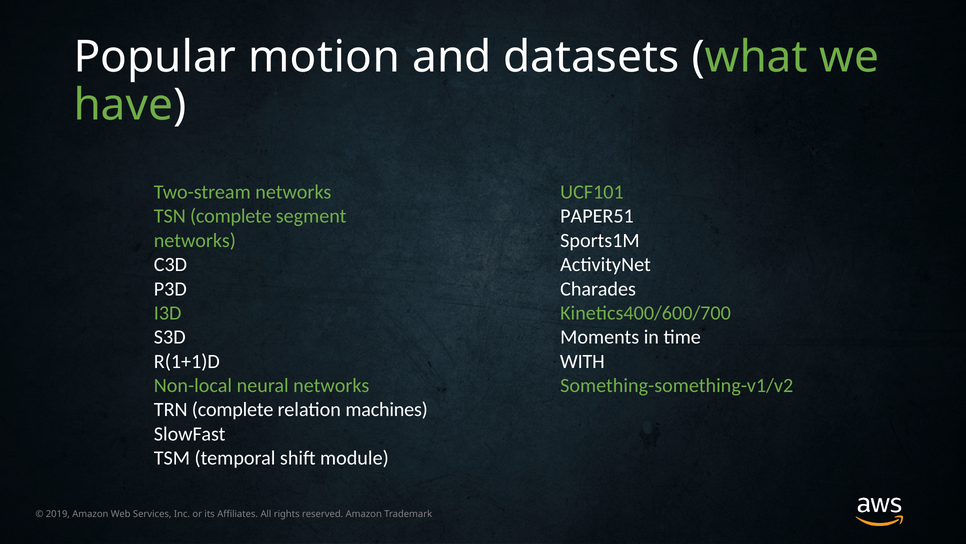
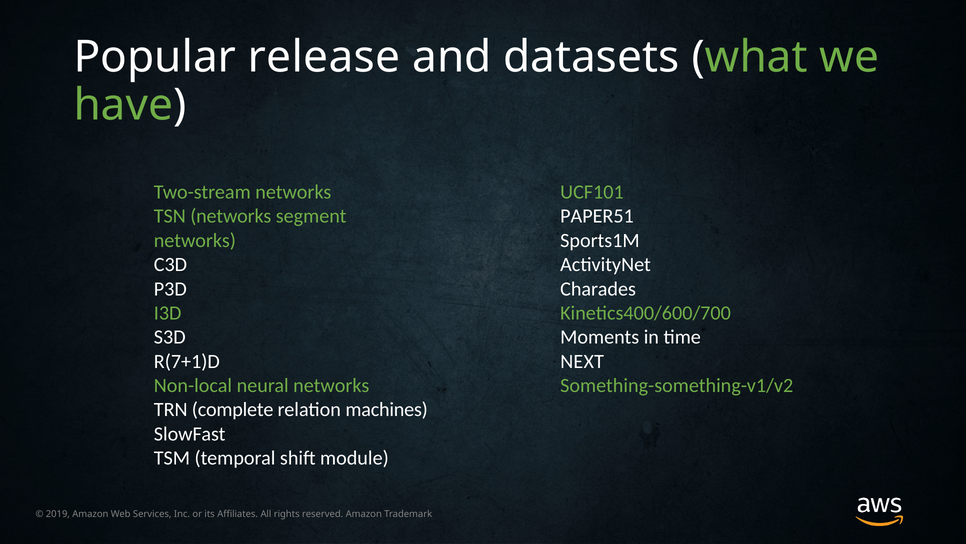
motion: motion -> release (324, 57)
TSN complete: complete -> networks (231, 216)
R(1+1)D: R(1+1)D -> R(7+1)D (187, 361)
WITH: WITH -> NEXT (582, 361)
